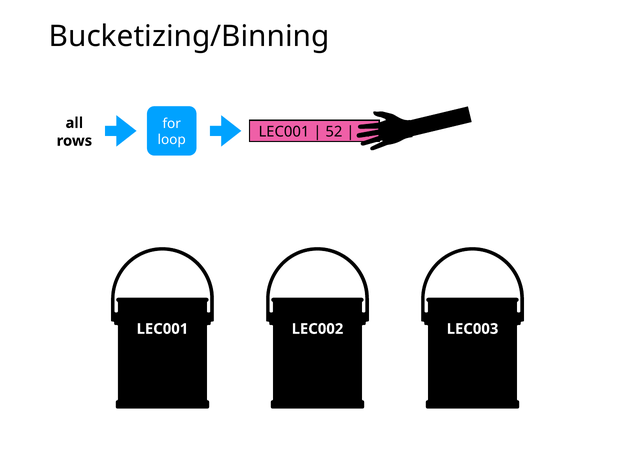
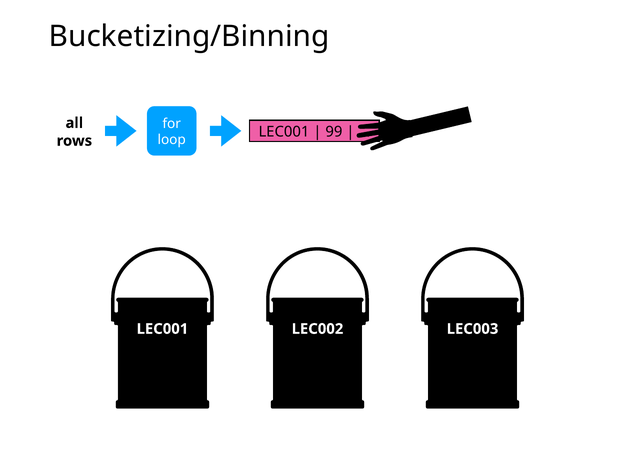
52: 52 -> 99 (334, 132)
